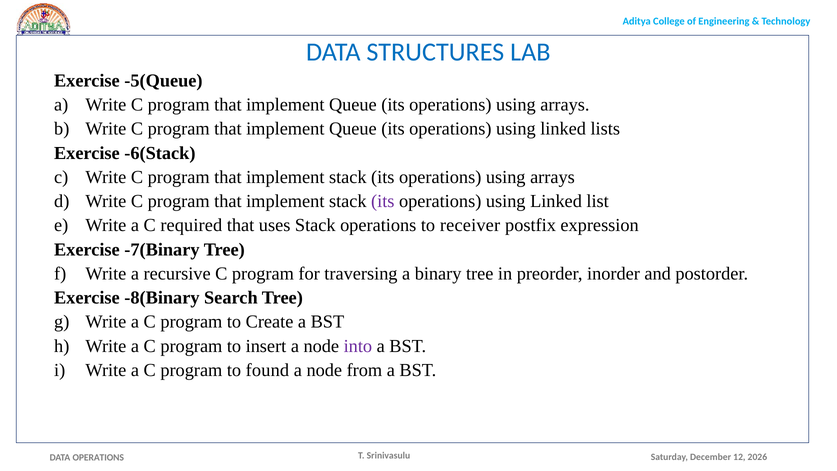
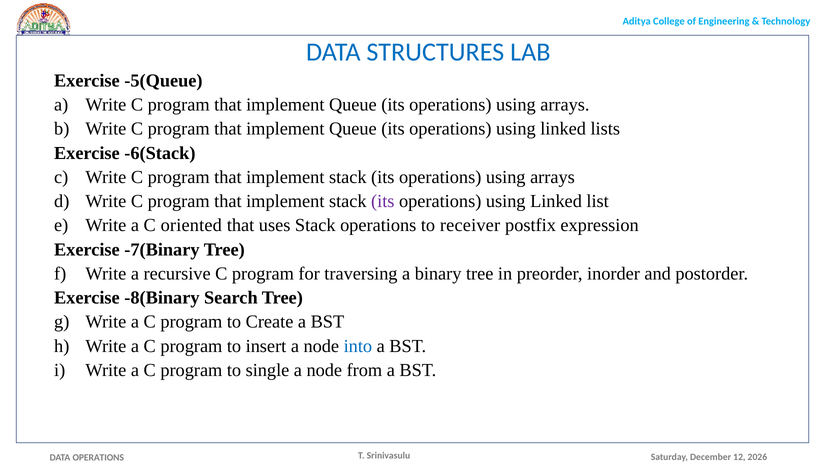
required: required -> oriented (191, 225)
into colour: purple -> blue (358, 346)
found: found -> single (267, 370)
